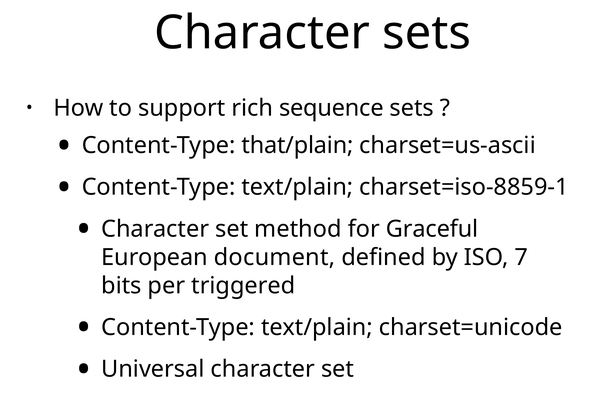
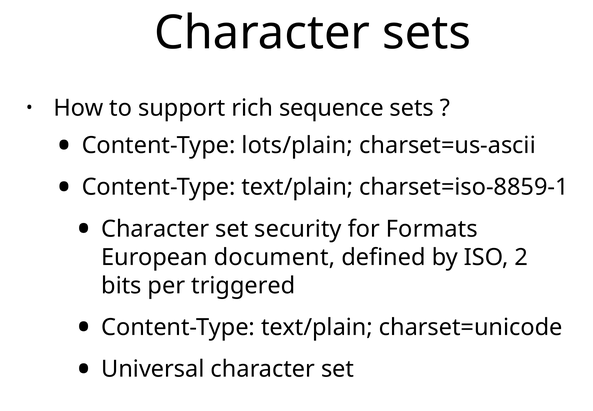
that/plain: that/plain -> lots/plain (297, 145)
method: method -> security (298, 229)
Graceful: Graceful -> Formats (432, 229)
7: 7 -> 2 (521, 257)
